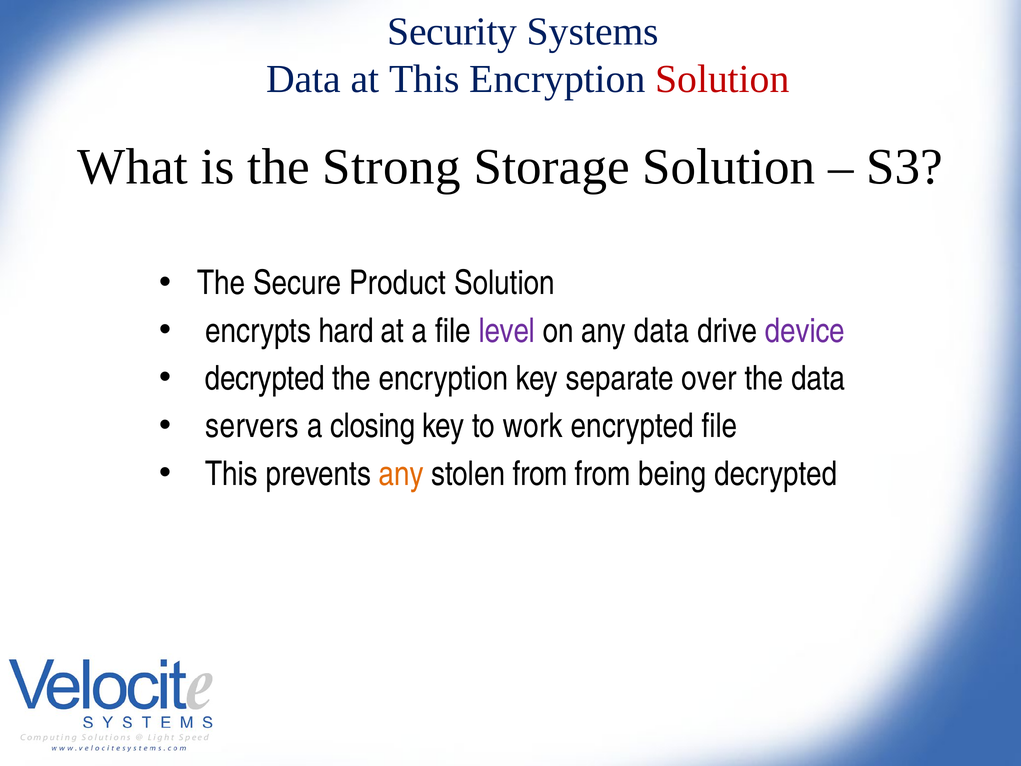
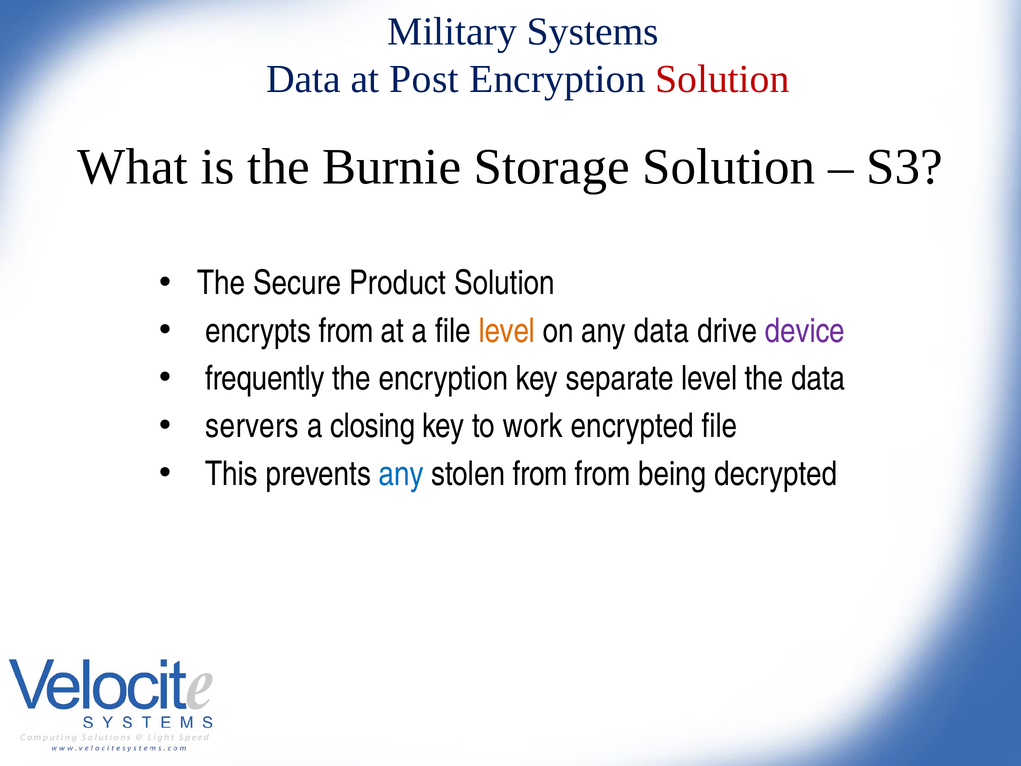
Security: Security -> Military (452, 32)
at This: This -> Post (424, 79)
Strong: Strong -> Burnie (392, 167)
encrypts hard: hard -> from (346, 331)
level colour: purple -> orange (507, 331)
decrypted: decrypted -> frequently (265, 378)
separate over: over -> level (709, 378)
any colour: orange -> blue (401, 474)
